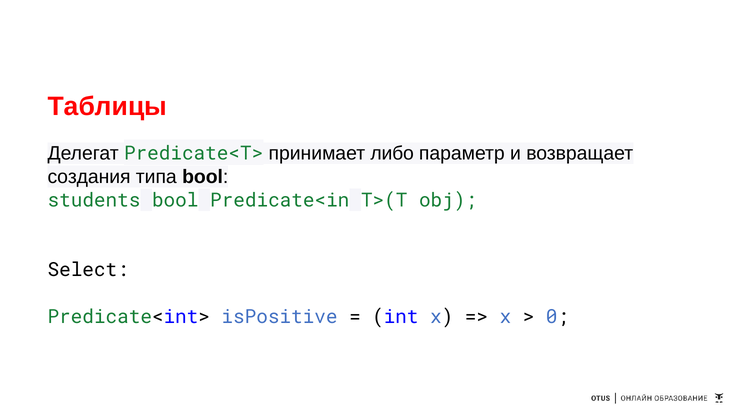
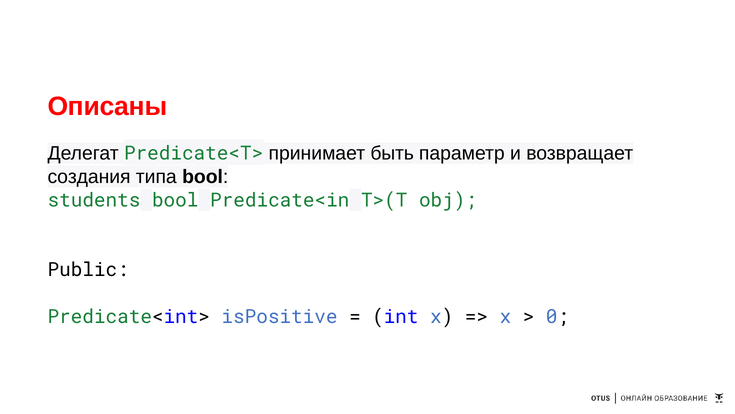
Таблицы: Таблицы -> Описаны (107, 106)
либо: либо -> быть (392, 153)
Select: Select -> Public (88, 270)
